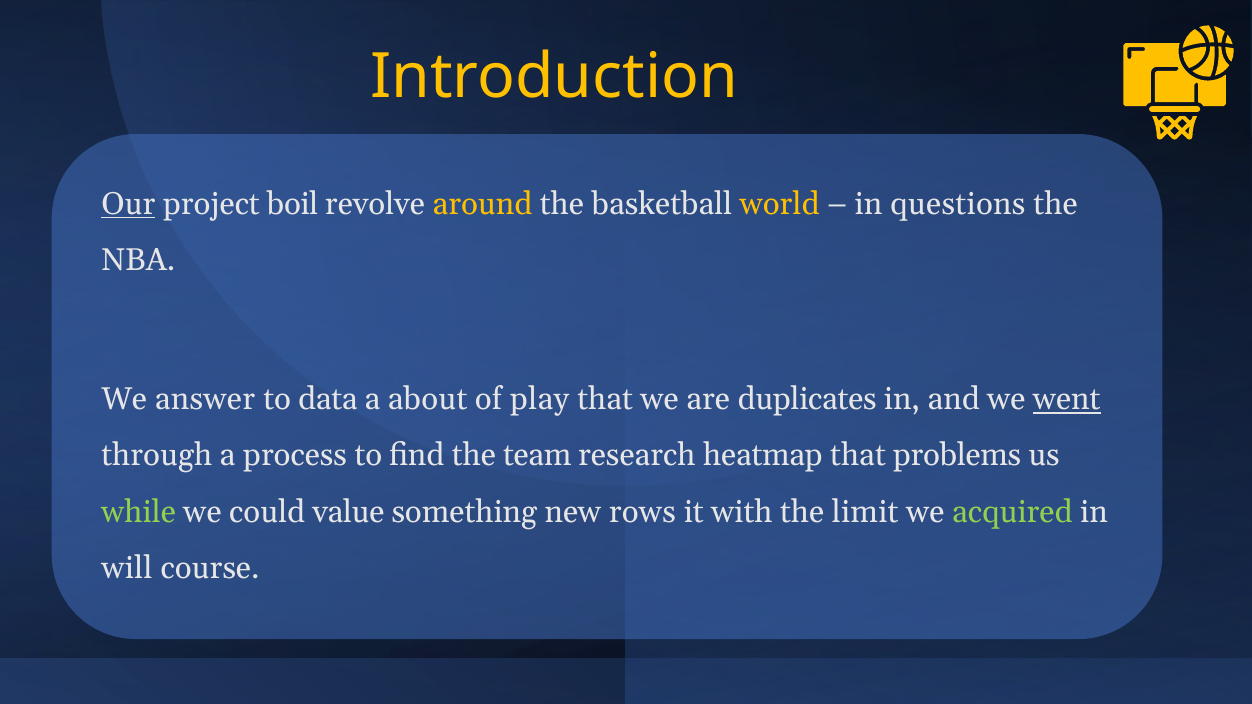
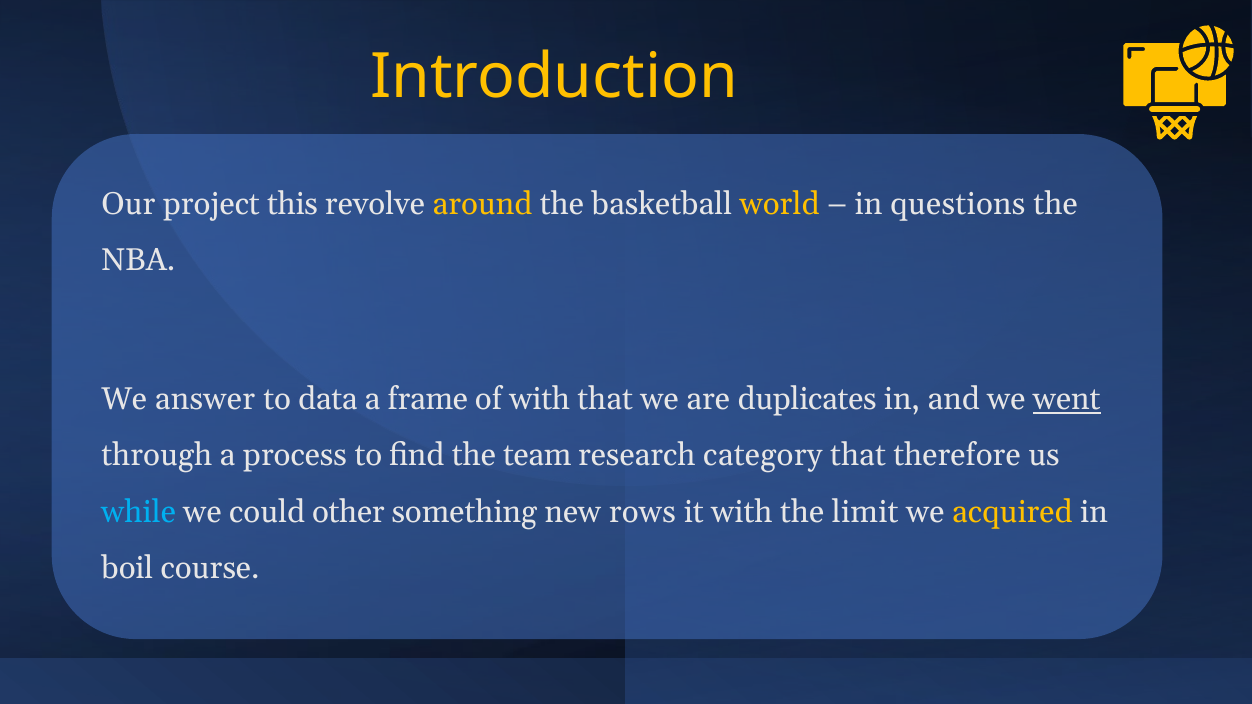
Our underline: present -> none (128, 204)
boil: boil -> this (293, 204)
about: about -> frame (428, 399)
of play: play -> with (540, 399)
heatmap: heatmap -> category (763, 456)
problems: problems -> therefore (957, 456)
while colour: light green -> light blue (139, 512)
value: value -> other (348, 512)
acquired colour: light green -> yellow (1012, 512)
will: will -> boil (127, 568)
